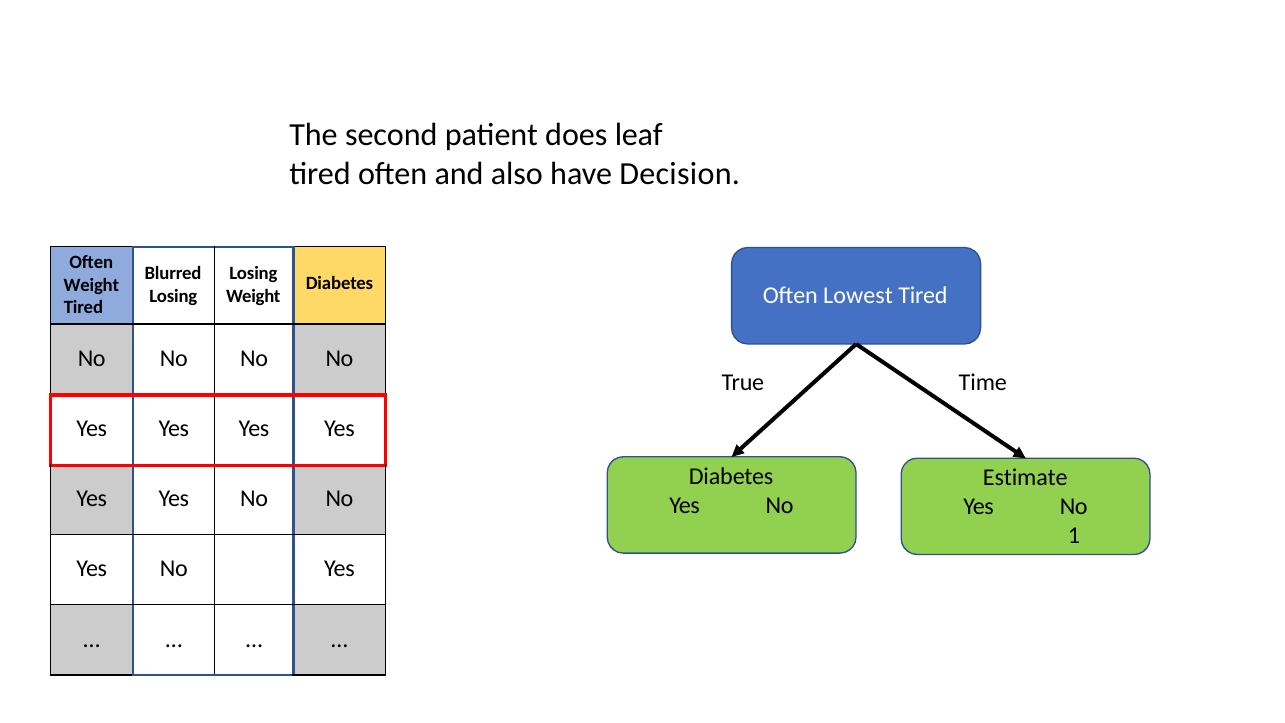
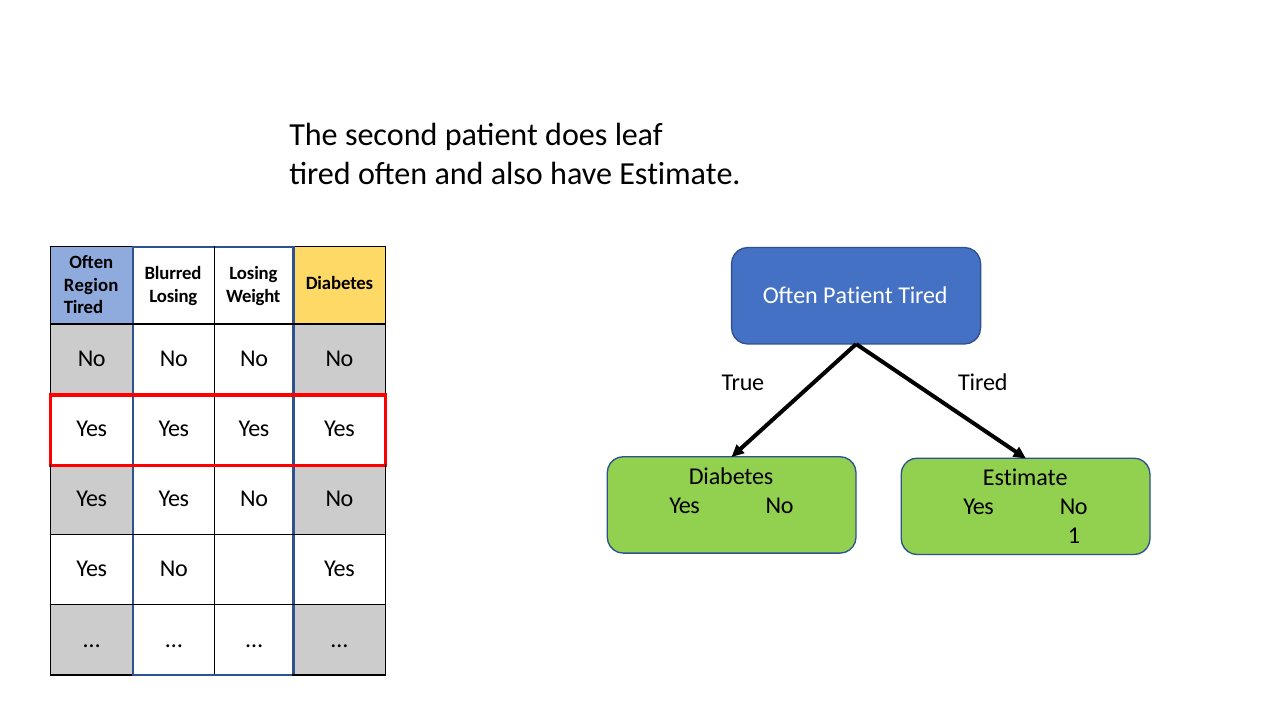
have Decision: Decision -> Estimate (680, 174)
Weight: Weight -> Region (91, 285)
Often Lowest: Lowest -> Patient (858, 296)
True Time: Time -> Tired (983, 382)
